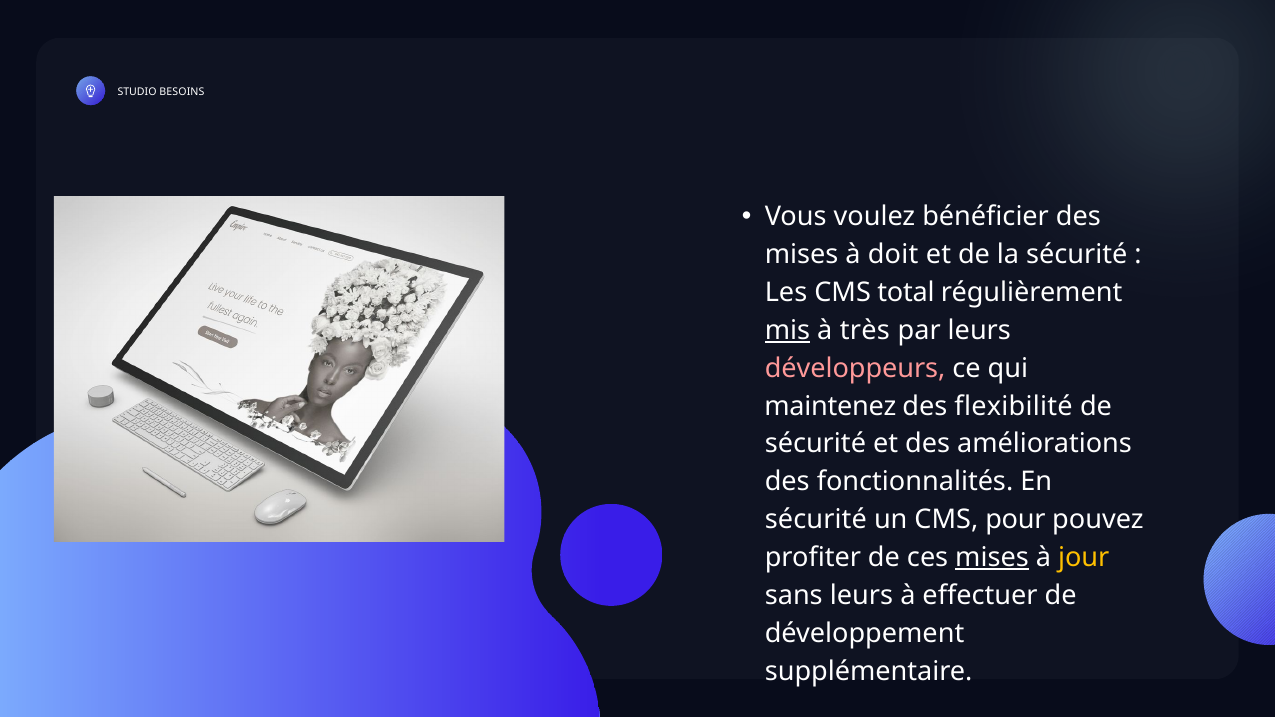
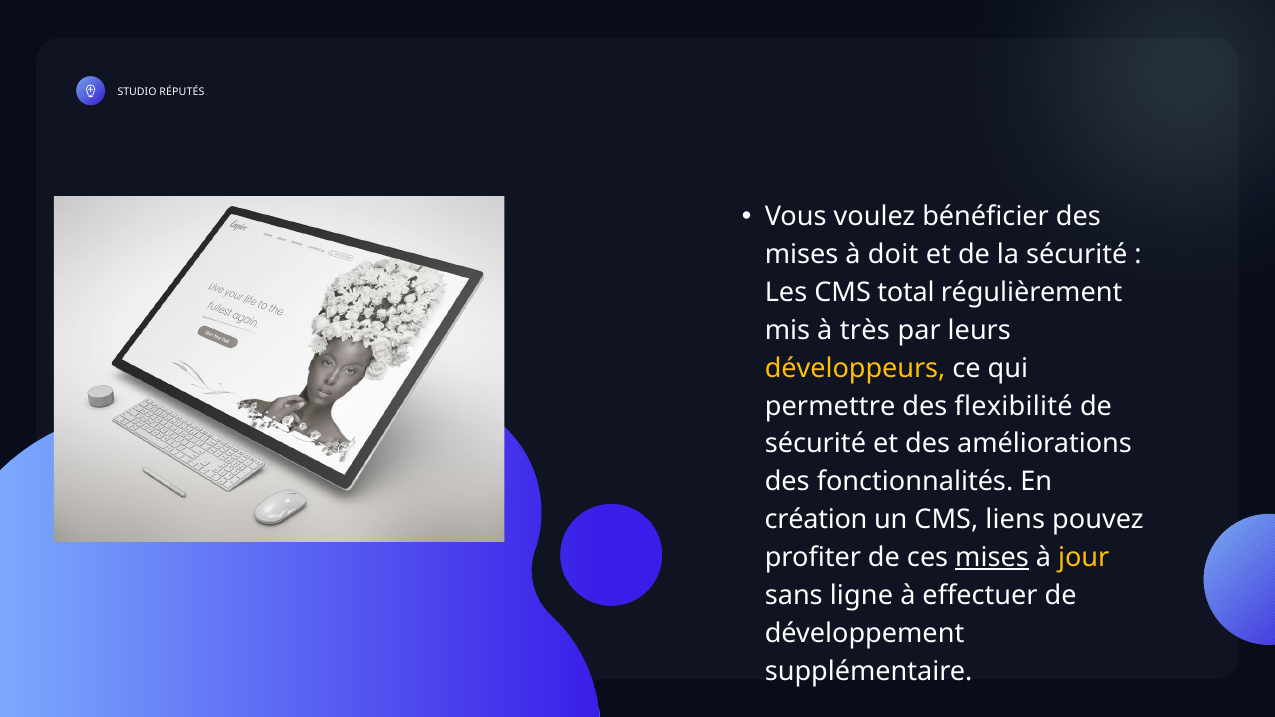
BESOINS: BESOINS -> RÉPUTÉS (182, 92)
mis underline: present -> none (788, 330)
développeurs colour: pink -> yellow (855, 368)
maintenez: maintenez -> permettre (830, 406)
sécurité: sécurité -> création (816, 520)
pour: pour -> liens (1015, 520)
sans leurs: leurs -> ligne (861, 596)
